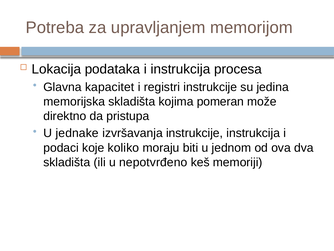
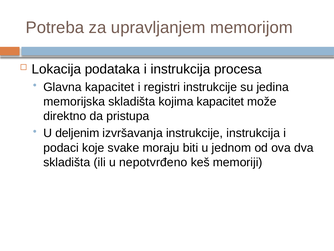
kojima pomeran: pomeran -> kapacitet (220, 101)
jednake: jednake -> deljenim (77, 133)
koliko: koliko -> svake (123, 147)
